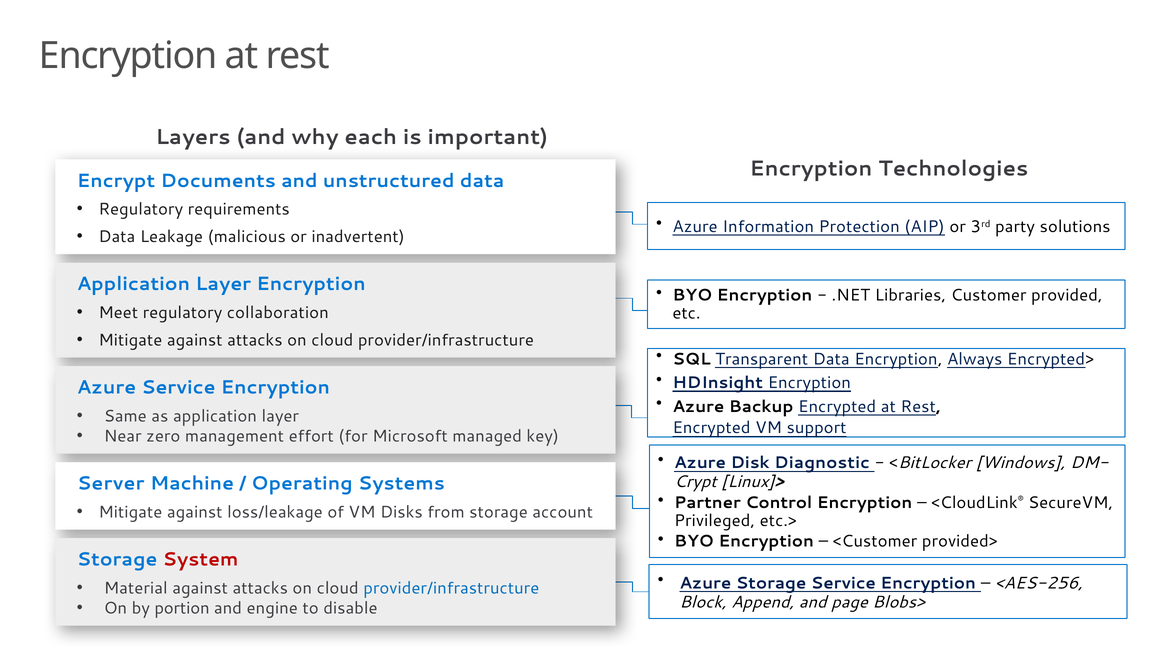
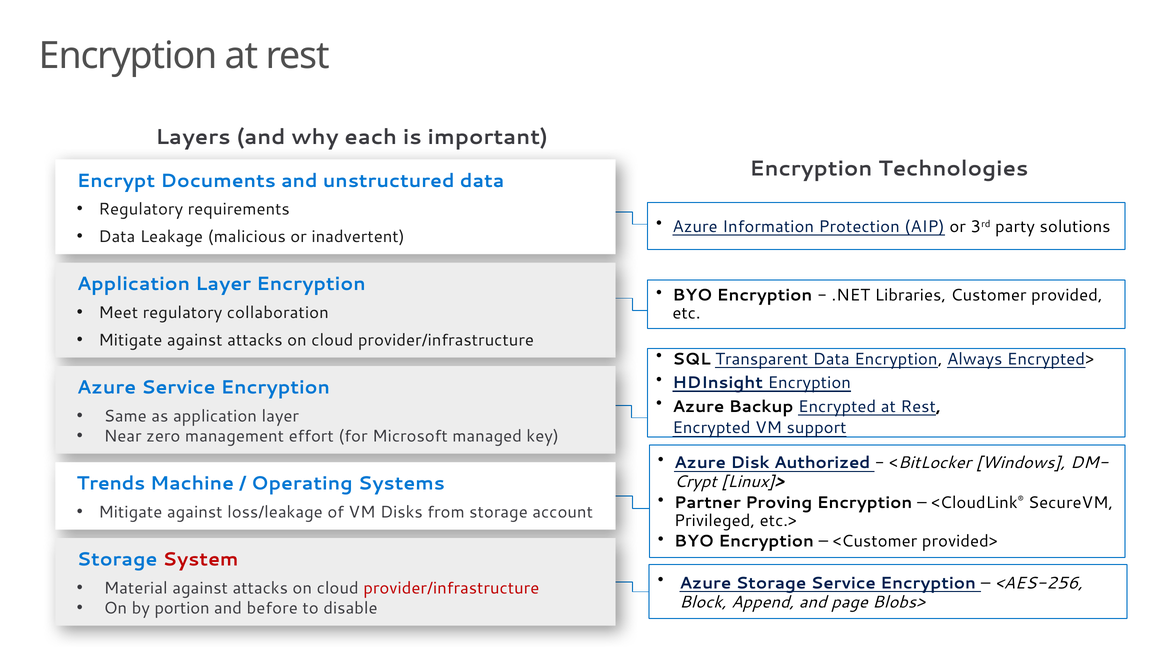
Diagnostic: Diagnostic -> Authorized (822, 463)
Server: Server -> Trends (111, 483)
Control: Control -> Proving (779, 502)
provider/infrastructure colour: blue -> red (451, 588)
engine: engine -> before (272, 608)
